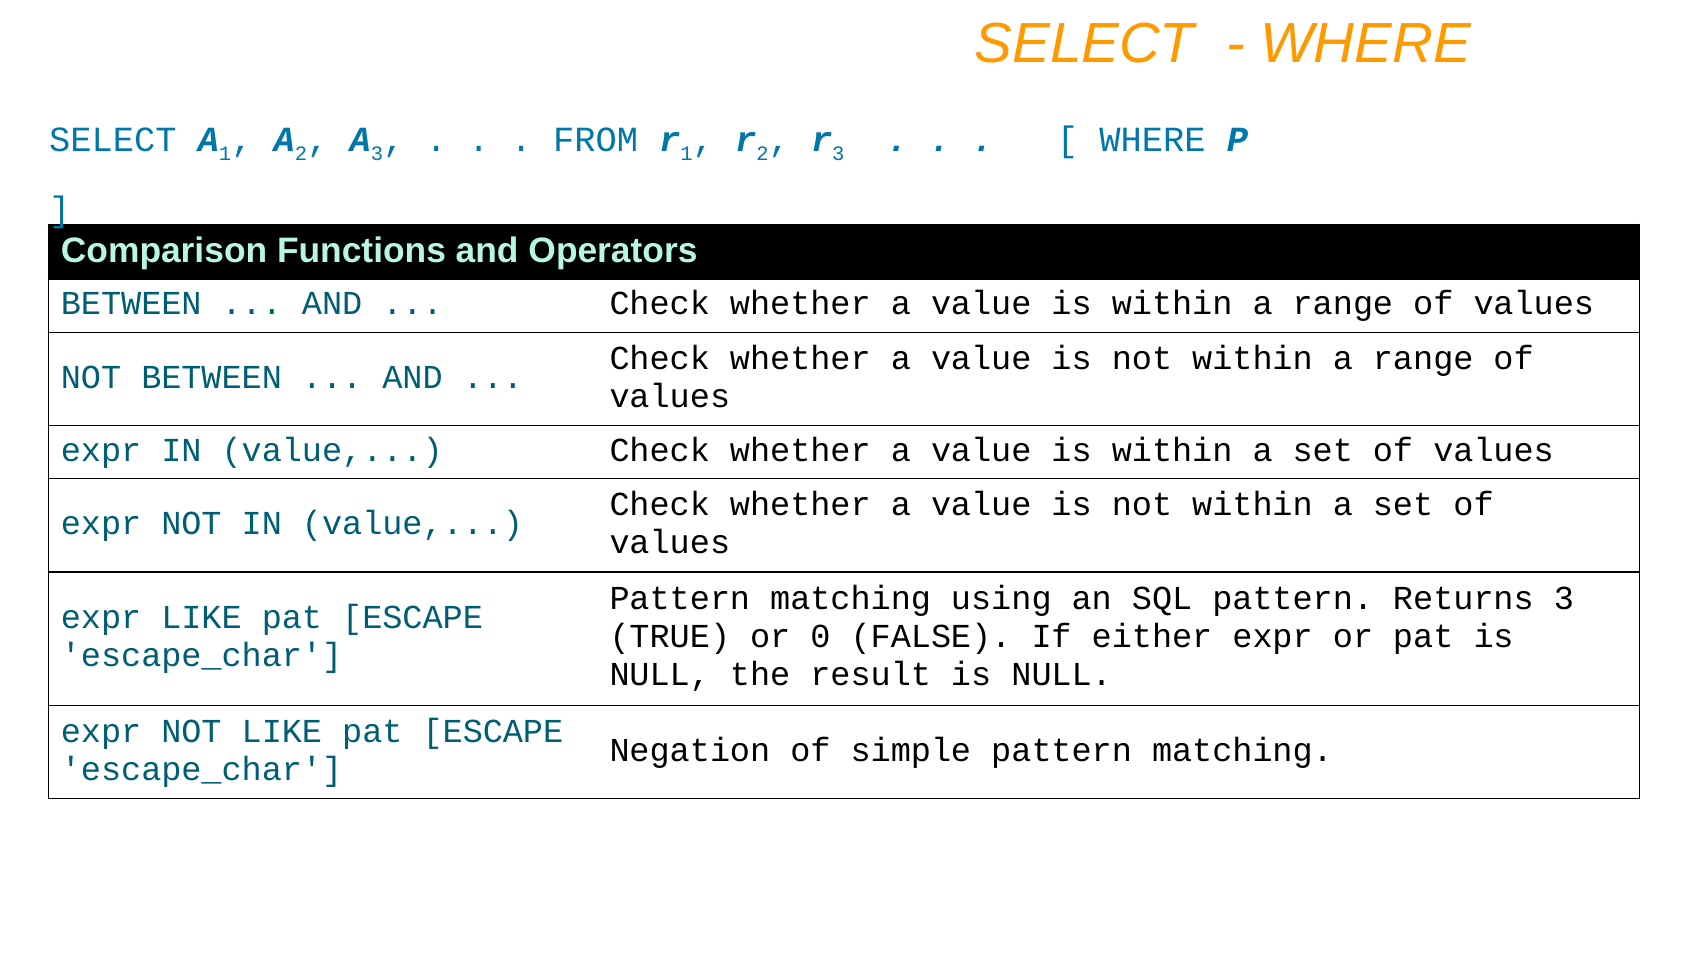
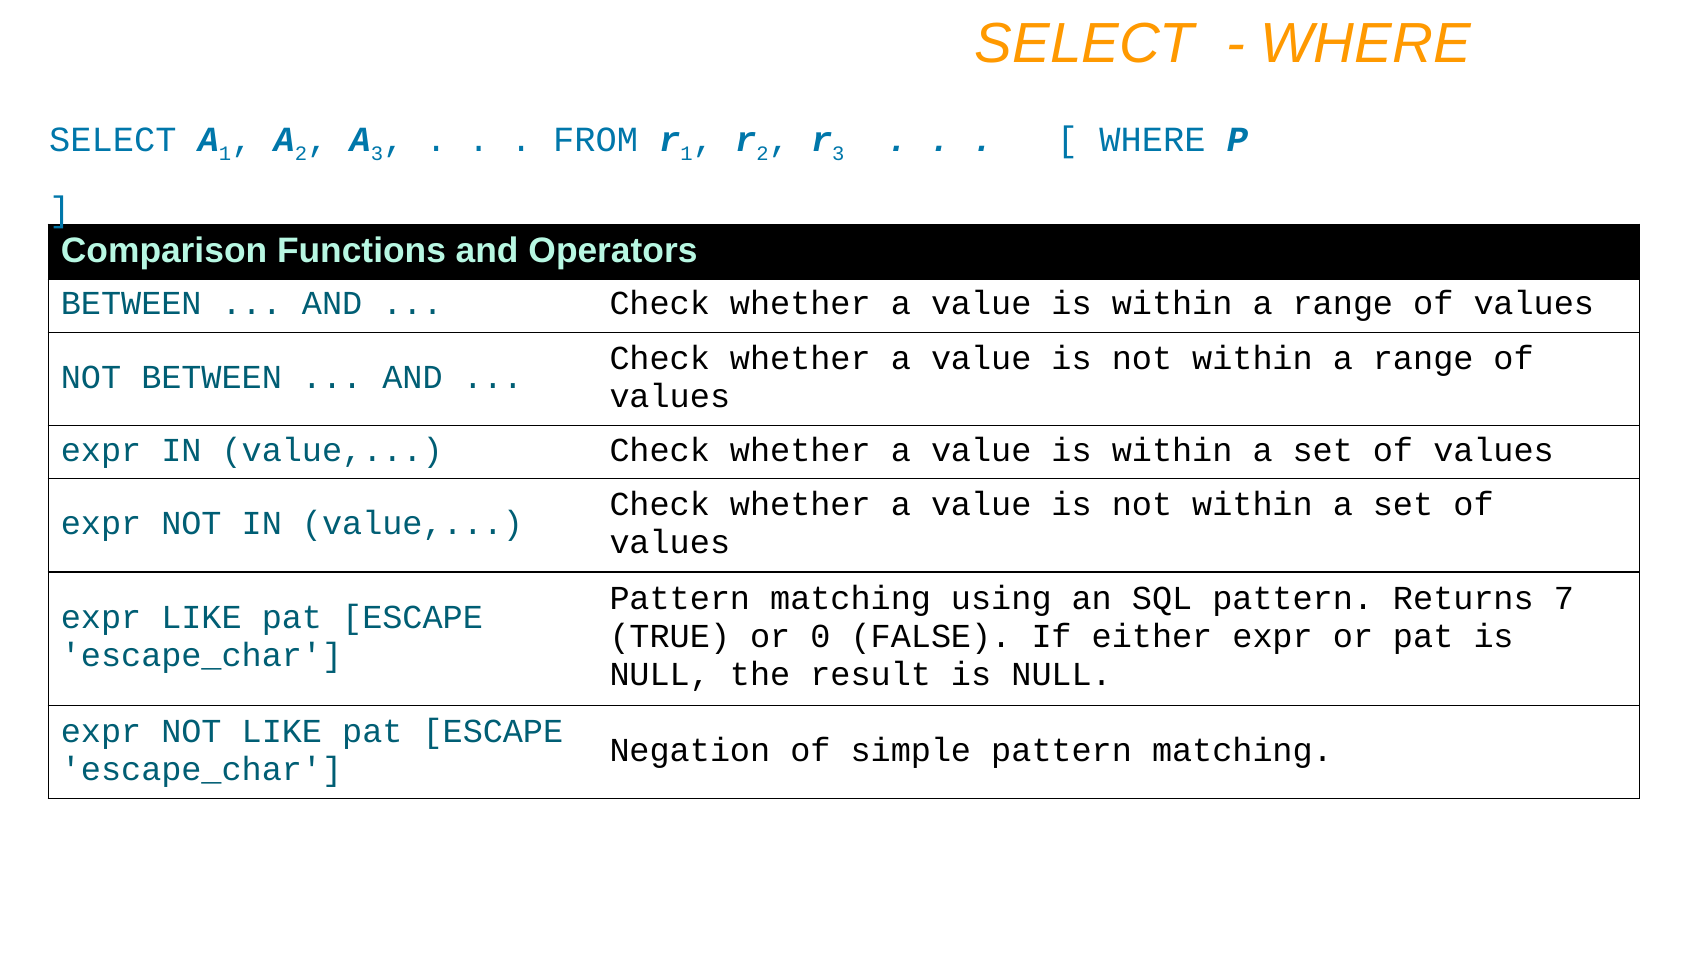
Returns 3: 3 -> 7 (1564, 599)
